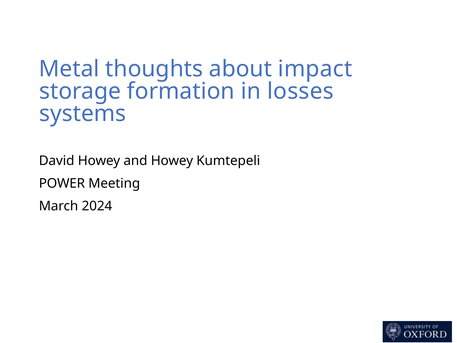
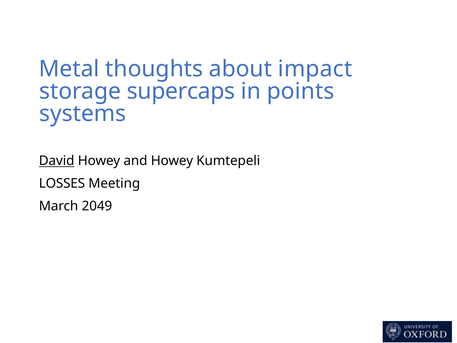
formation: formation -> supercaps (181, 91)
losses: losses -> points (301, 91)
David underline: none -> present (57, 161)
POWER: POWER -> LOSSES (62, 183)
2024: 2024 -> 2049 (97, 206)
